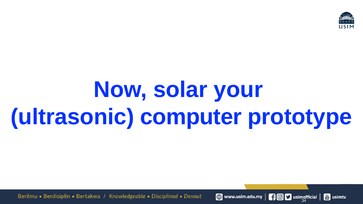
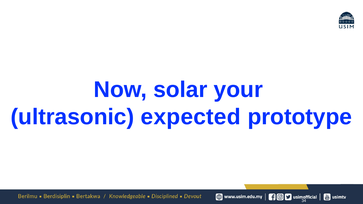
computer: computer -> expected (191, 117)
